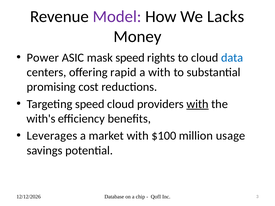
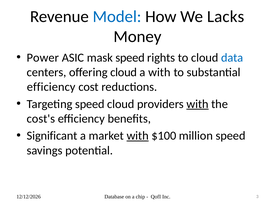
Model colour: purple -> blue (117, 17)
offering rapid: rapid -> cloud (124, 72)
promising: promising -> efficiency (51, 87)
with's: with's -> cost's (41, 119)
Leverages: Leverages -> Significant (52, 136)
with underline: none -> present (138, 136)
million usage: usage -> speed (231, 136)
